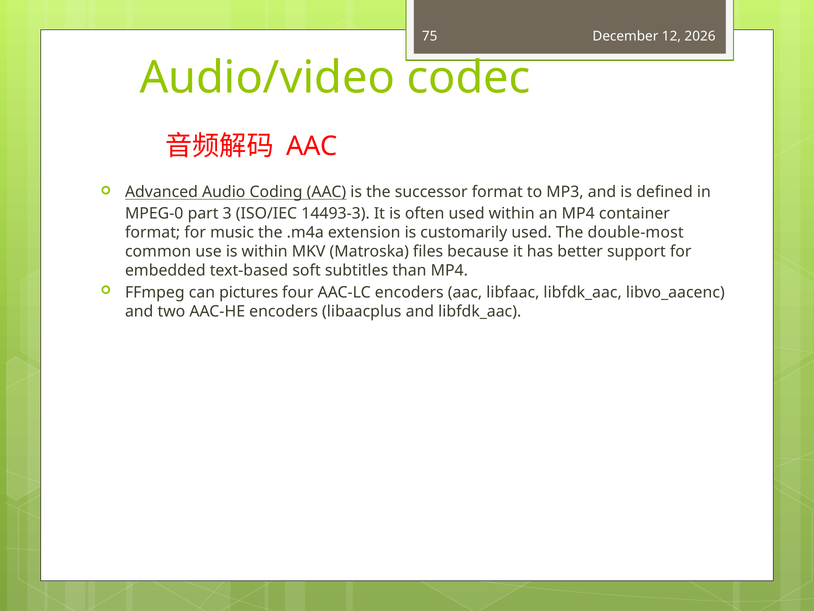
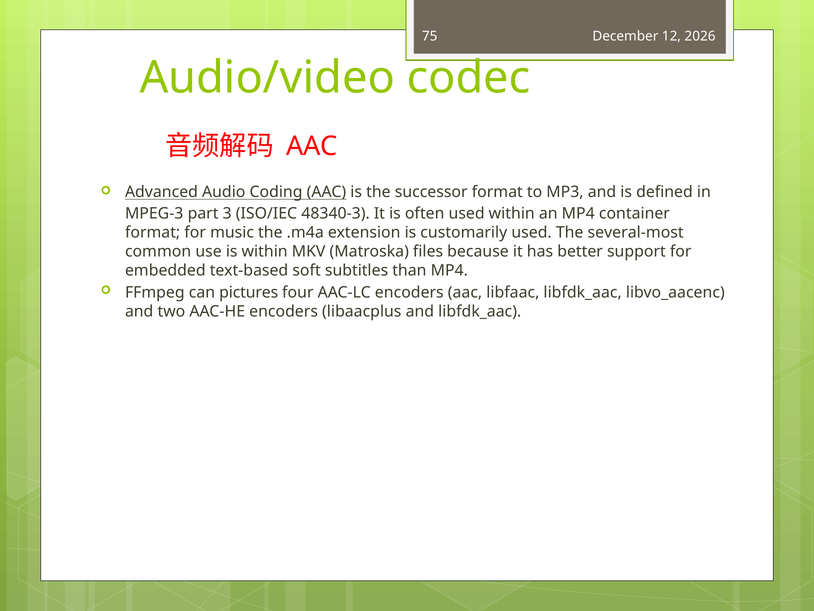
MPEG-0: MPEG-0 -> MPEG-3 (154, 213)
14493-3: 14493-3 -> 48340-3 (336, 213)
double-most: double-most -> several-most (636, 232)
